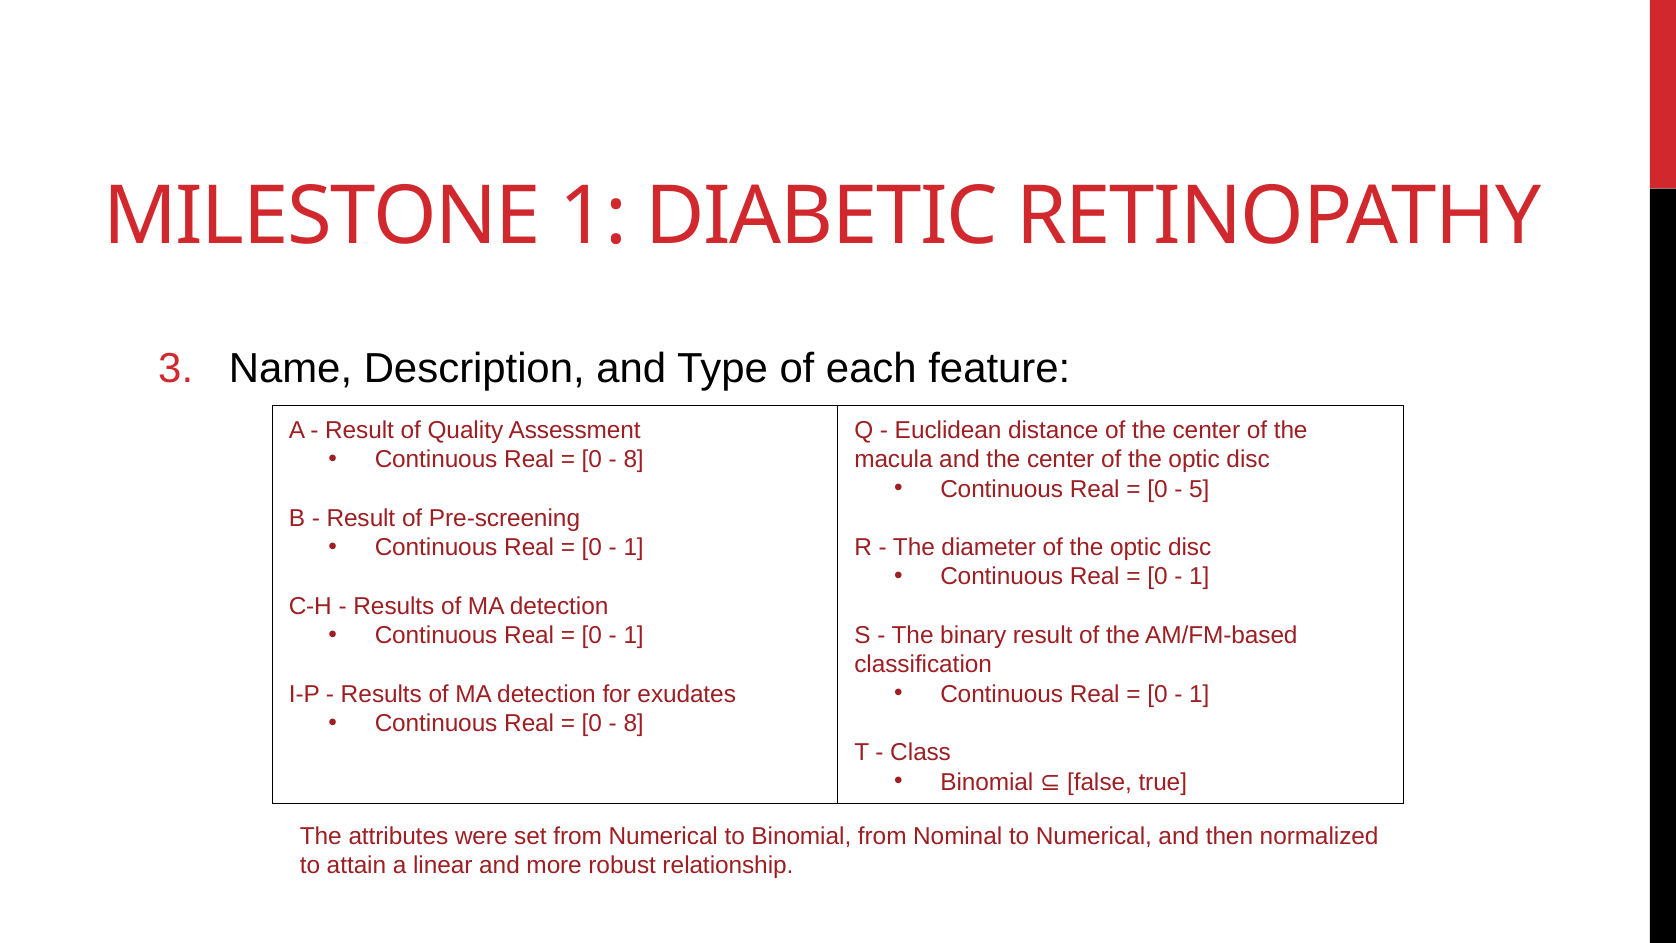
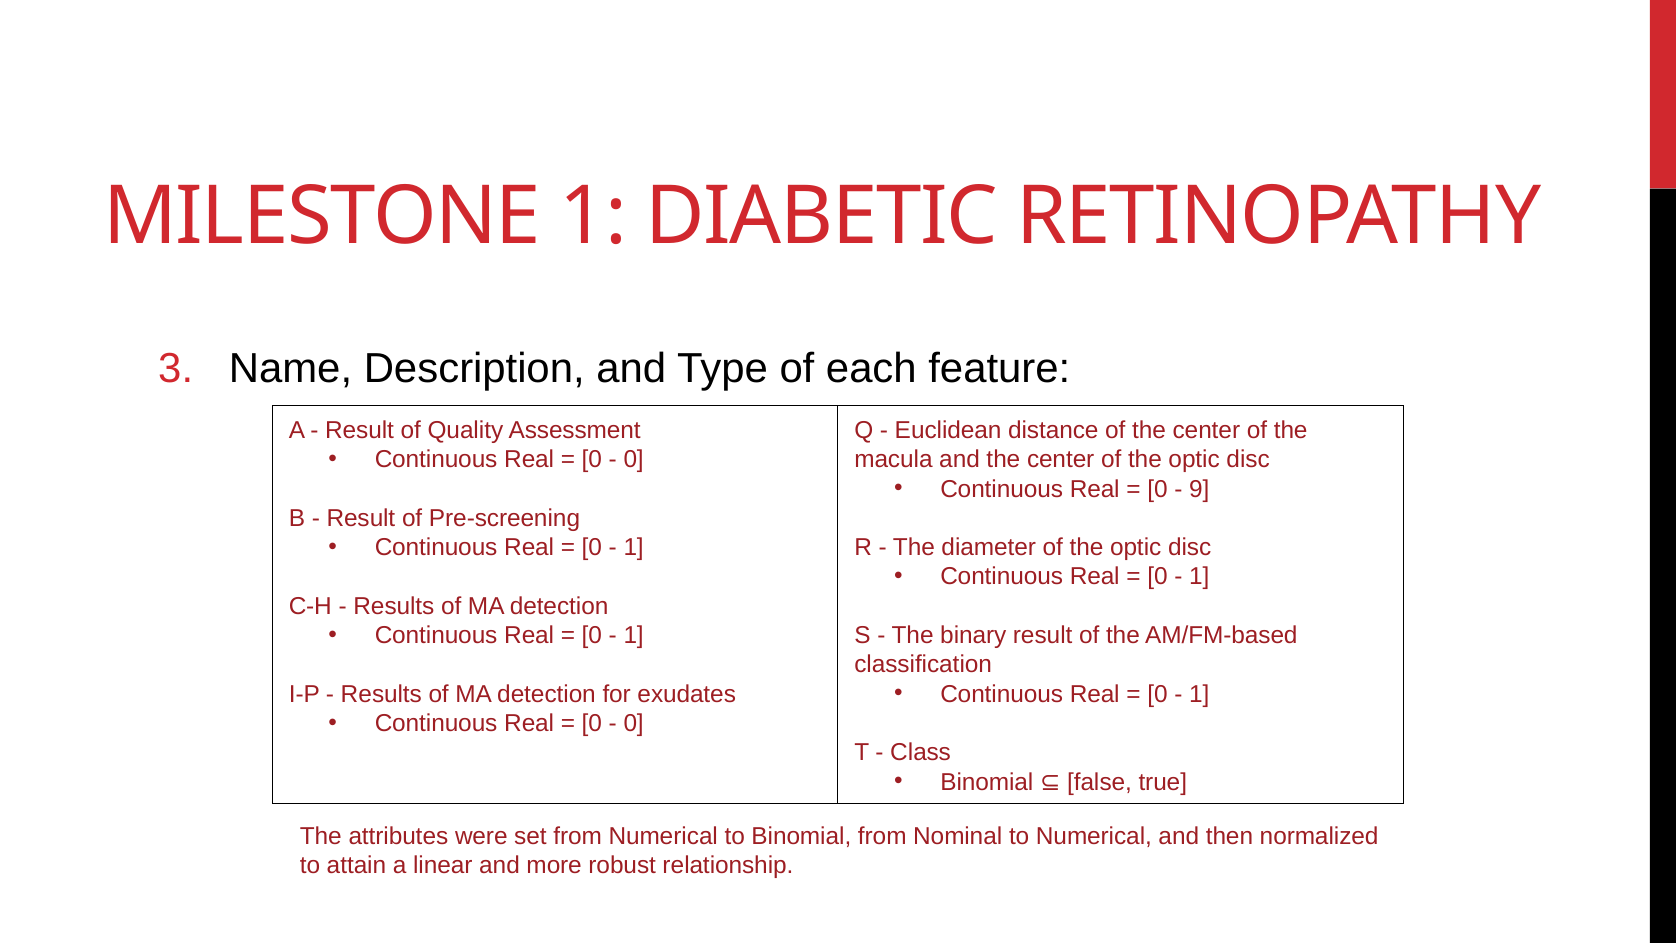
8: 8 -> 0 (634, 460)
5: 5 -> 9 (1199, 489)
8: 8 -> 0 (634, 723)
